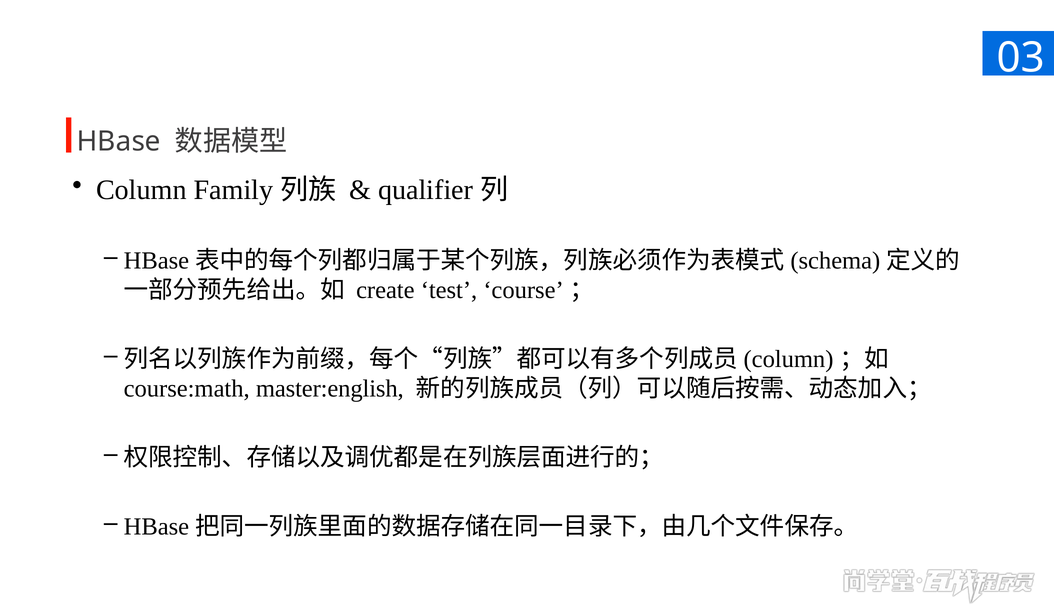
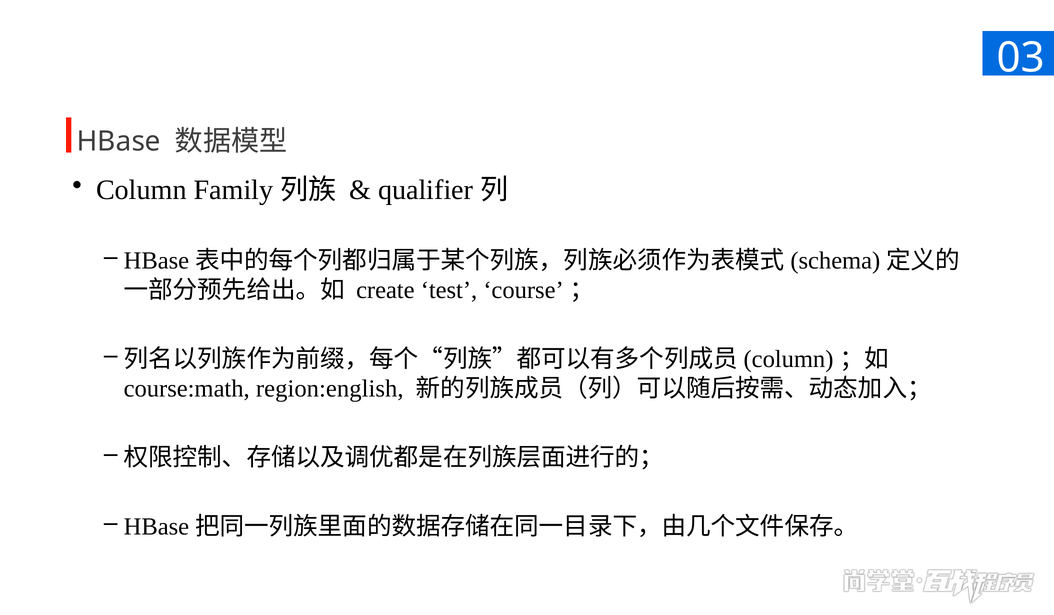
master:english: master:english -> region:english (330, 389)
